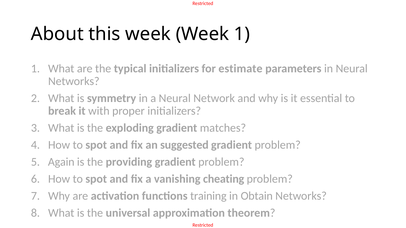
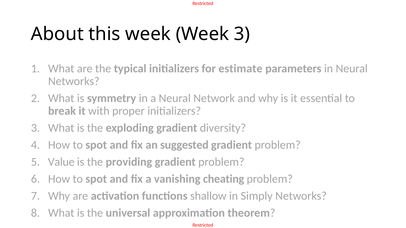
Week 1: 1 -> 3 (242, 34)
matches: matches -> diversity (223, 128)
Again: Again -> Value (61, 162)
training: training -> shallow (208, 196)
Obtain: Obtain -> Simply (257, 196)
